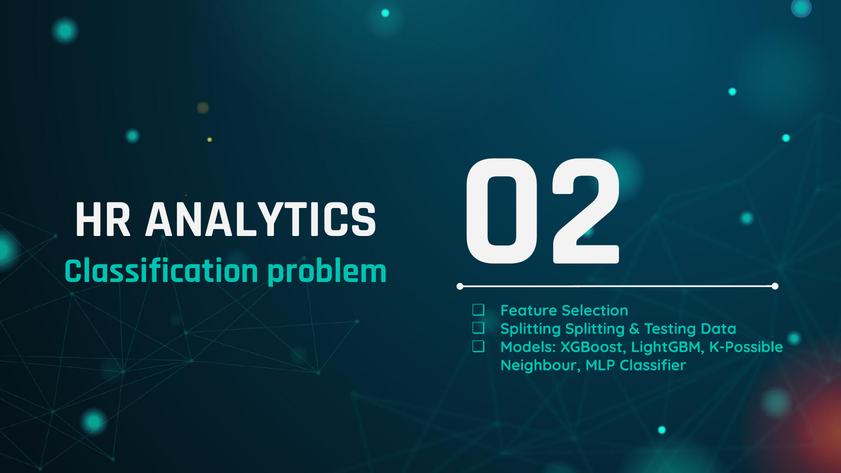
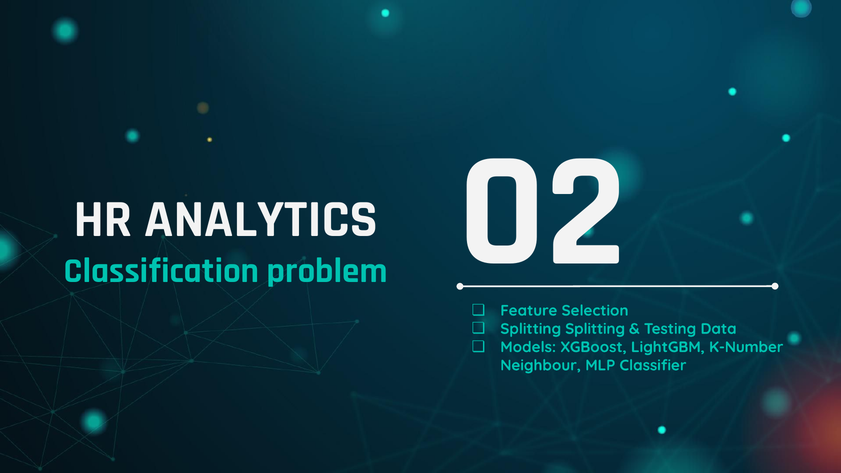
K-Possible: K-Possible -> K-Number (746, 347)
